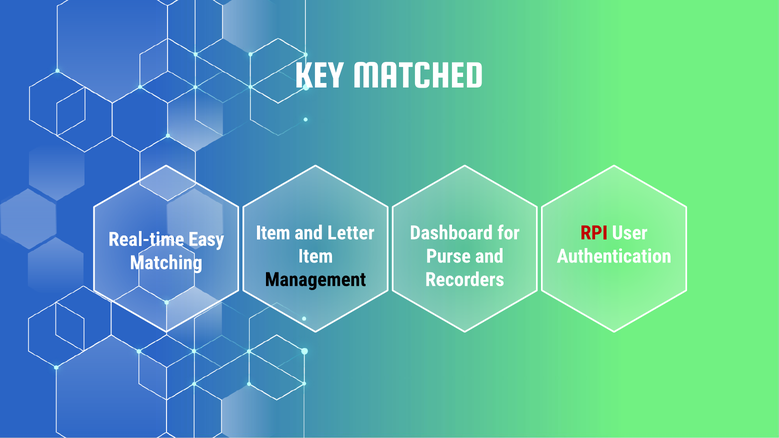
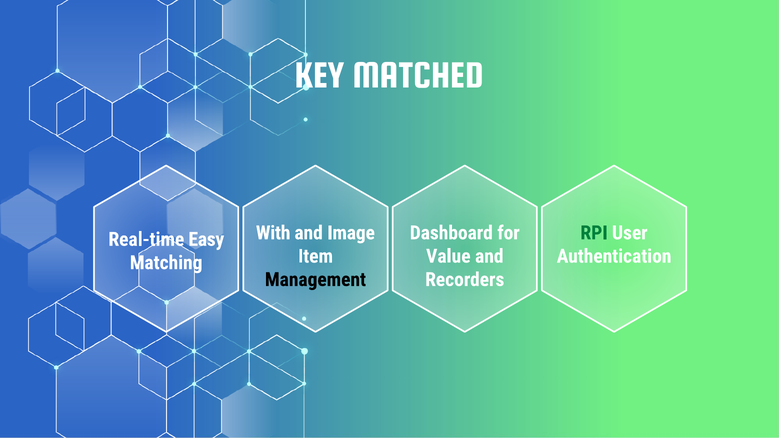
Item: Item -> With (273, 233)
Letter: Letter -> Image (351, 233)
RPI colour: red -> green (594, 233)
Purse: Purse -> Value (448, 256)
